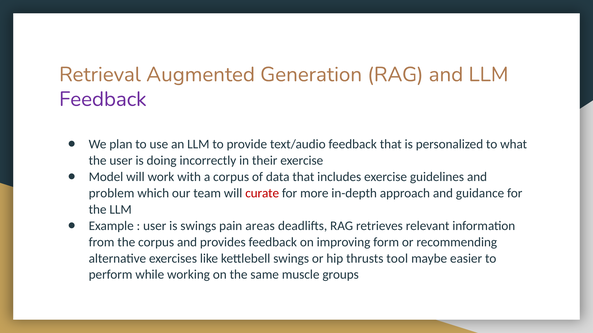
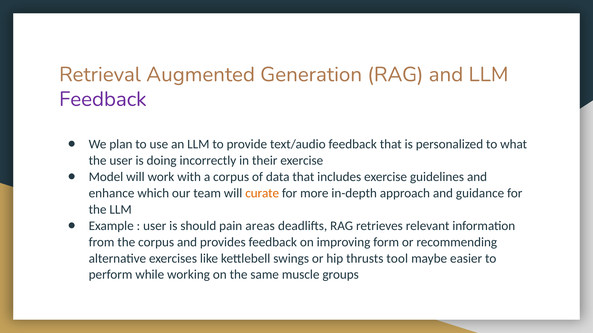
problem: problem -> enhance (112, 193)
curate colour: red -> orange (262, 193)
is swings: swings -> should (198, 226)
